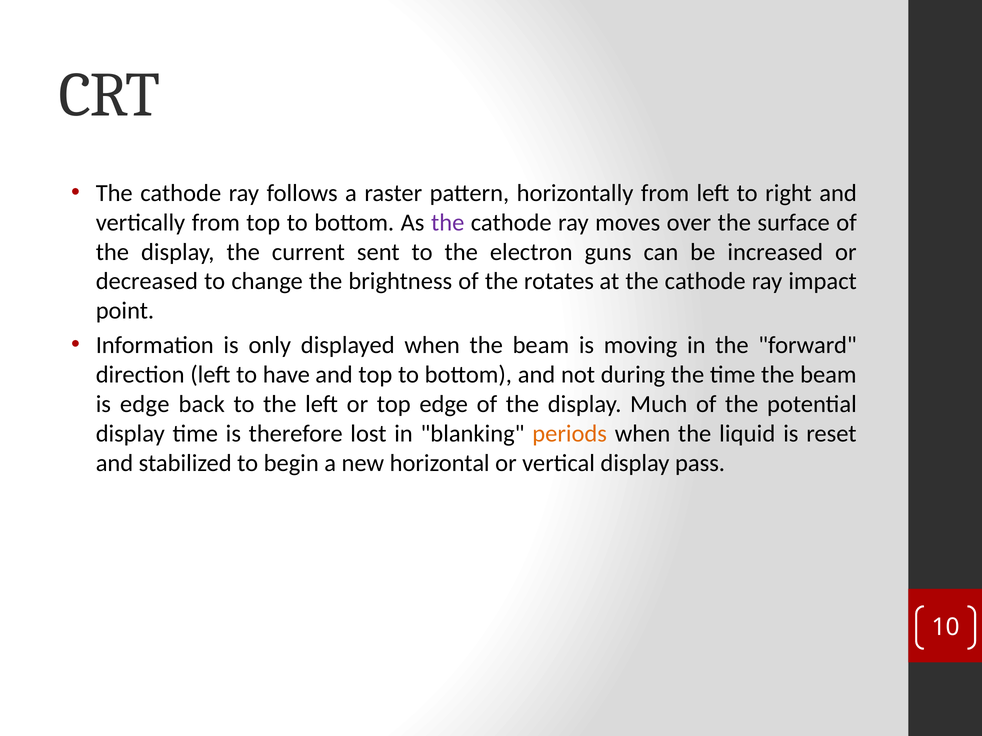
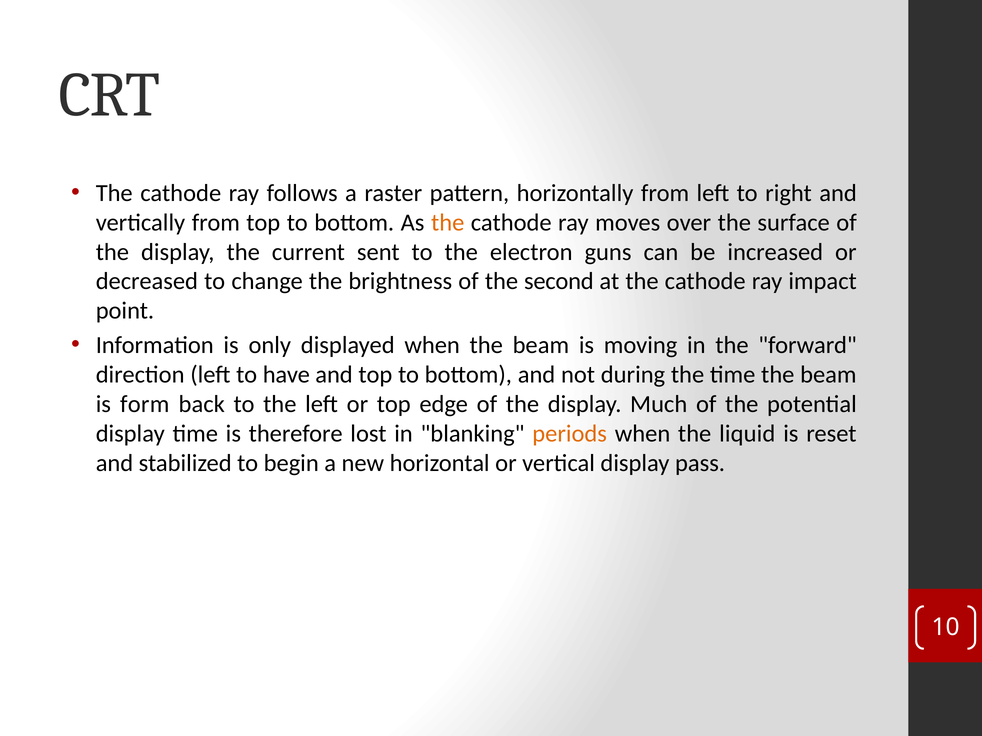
the colour: purple -> orange (448, 223)
rotates: rotates -> second (559, 282)
is edge: edge -> form (145, 404)
